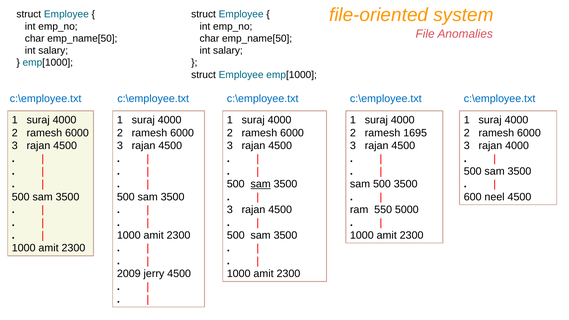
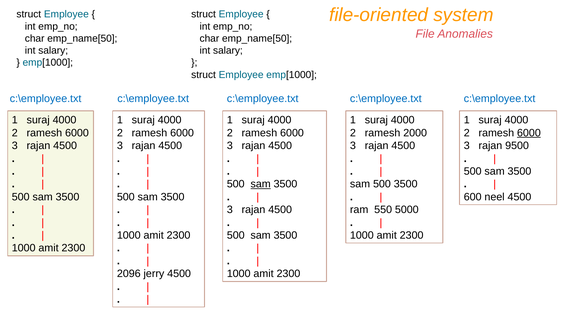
1695: 1695 -> 2000 (415, 133)
6000 underline: none -> present (529, 133)
rajan 4000: 4000 -> 9500 (517, 146)
2009: 2009 -> 2096 (129, 274)
